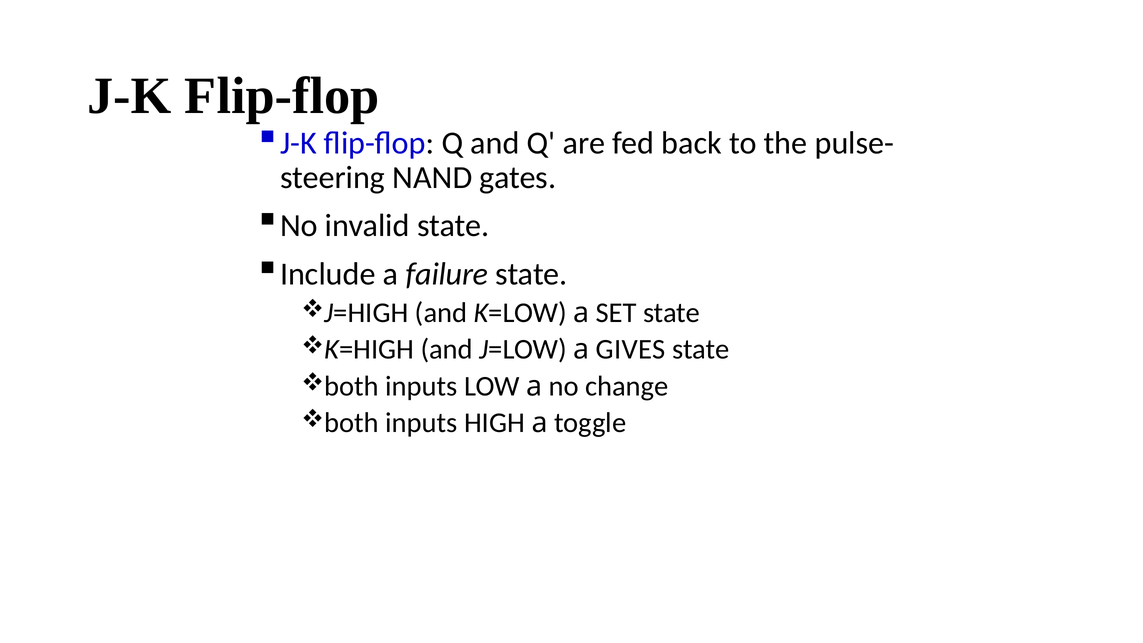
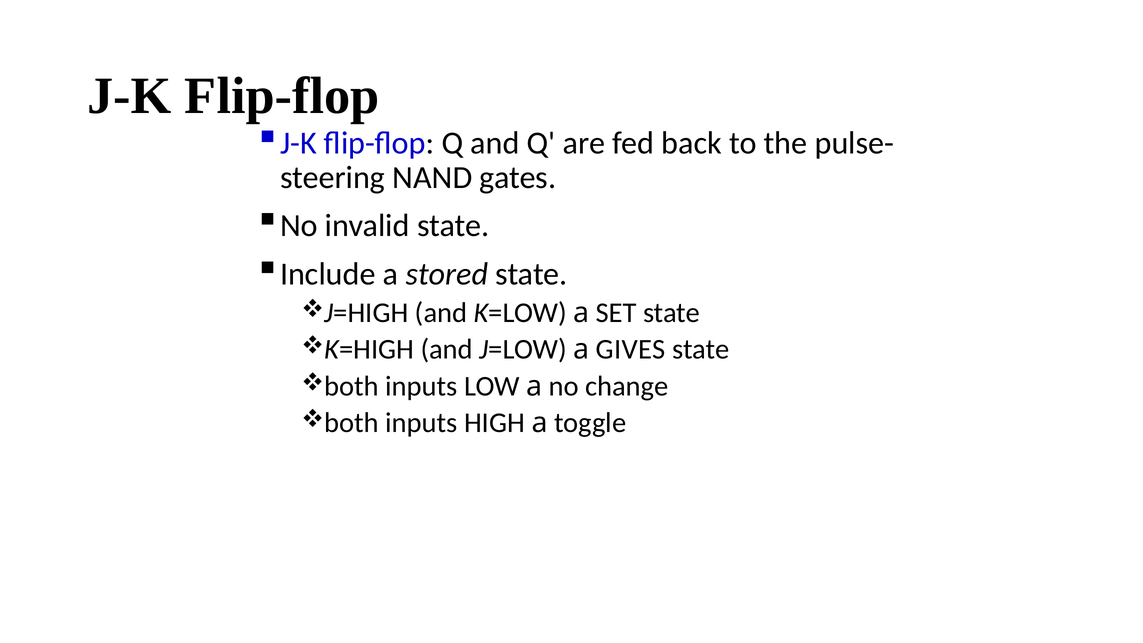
failure: failure -> stored (447, 274)
